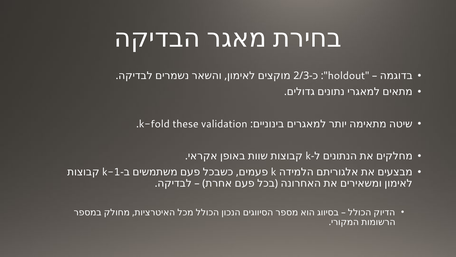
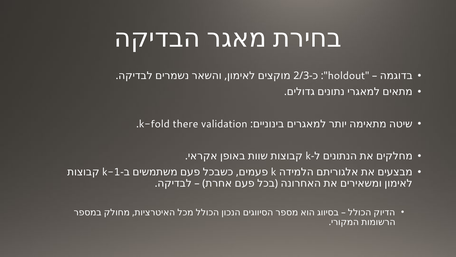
these: these -> there (185, 124)
